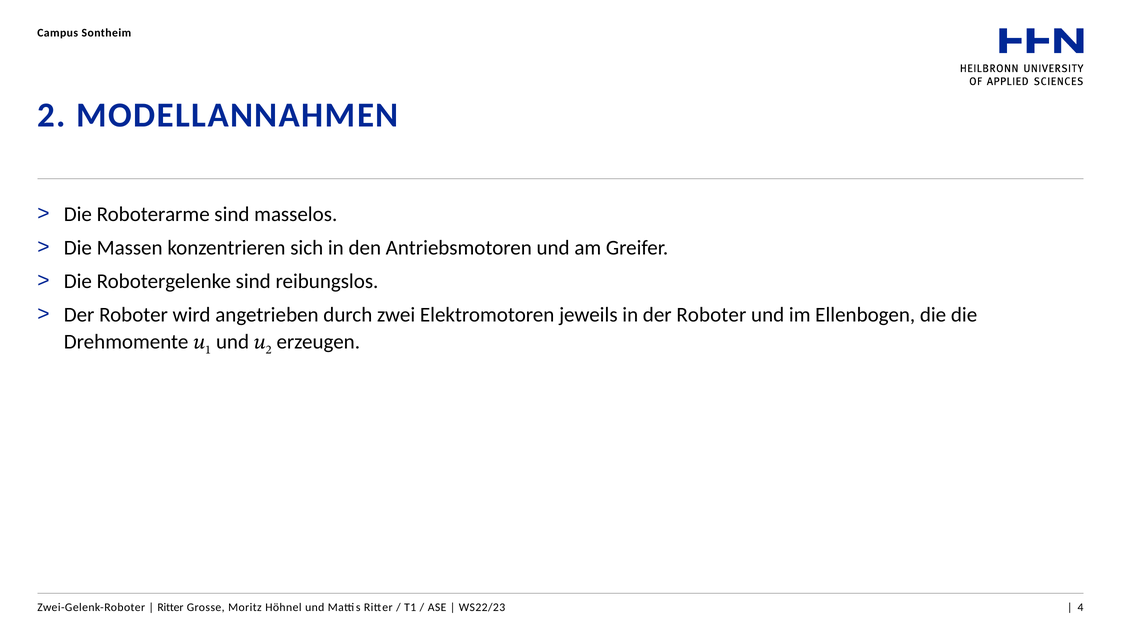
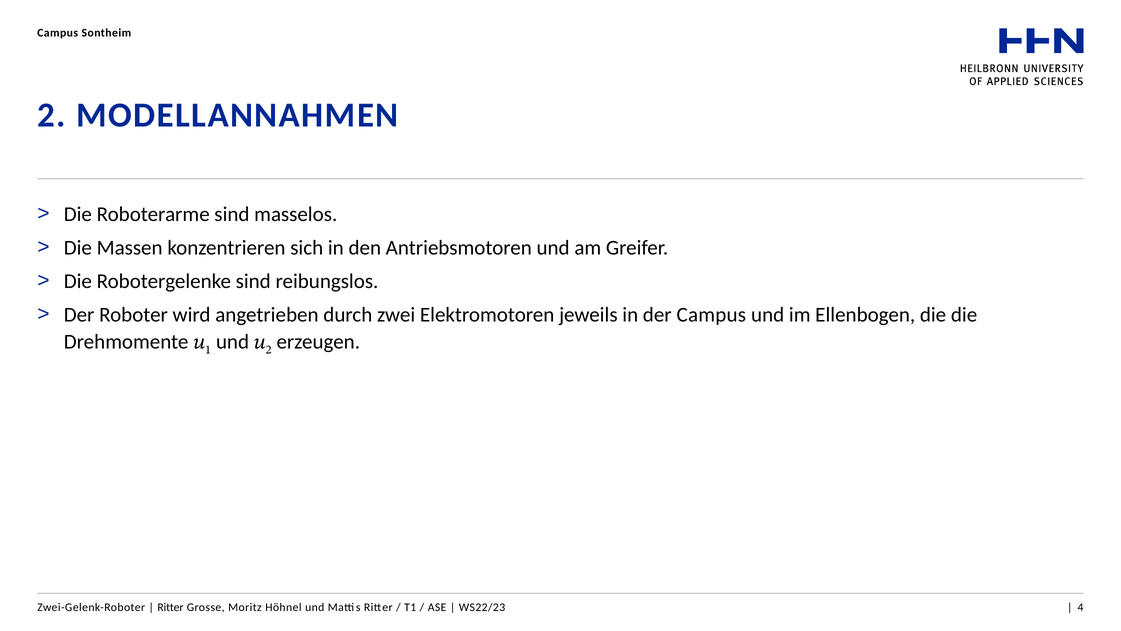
in der Roboter: Roboter -> Campus (711, 315)
